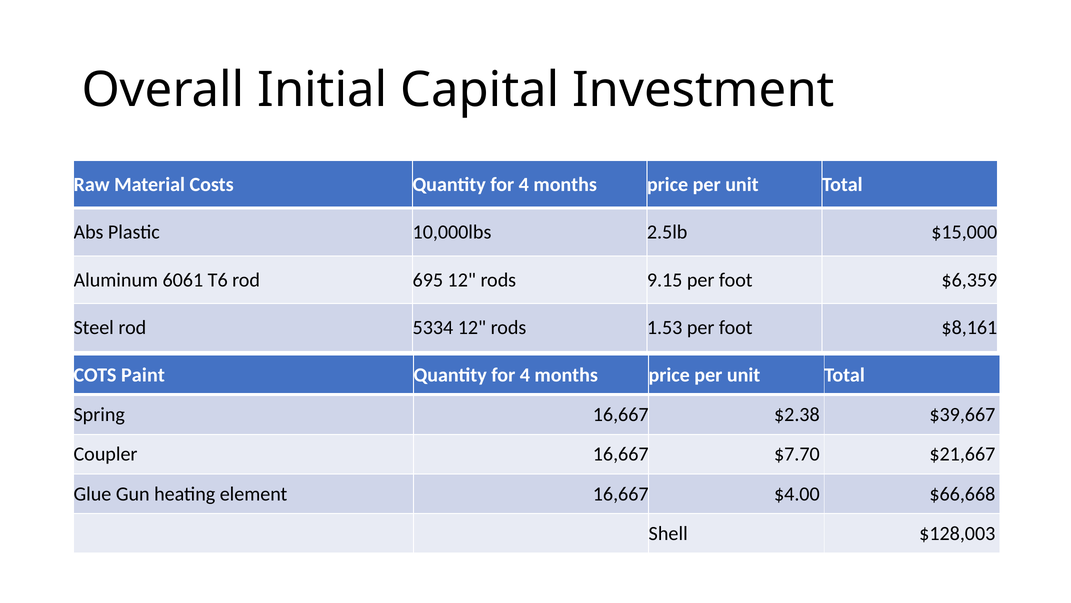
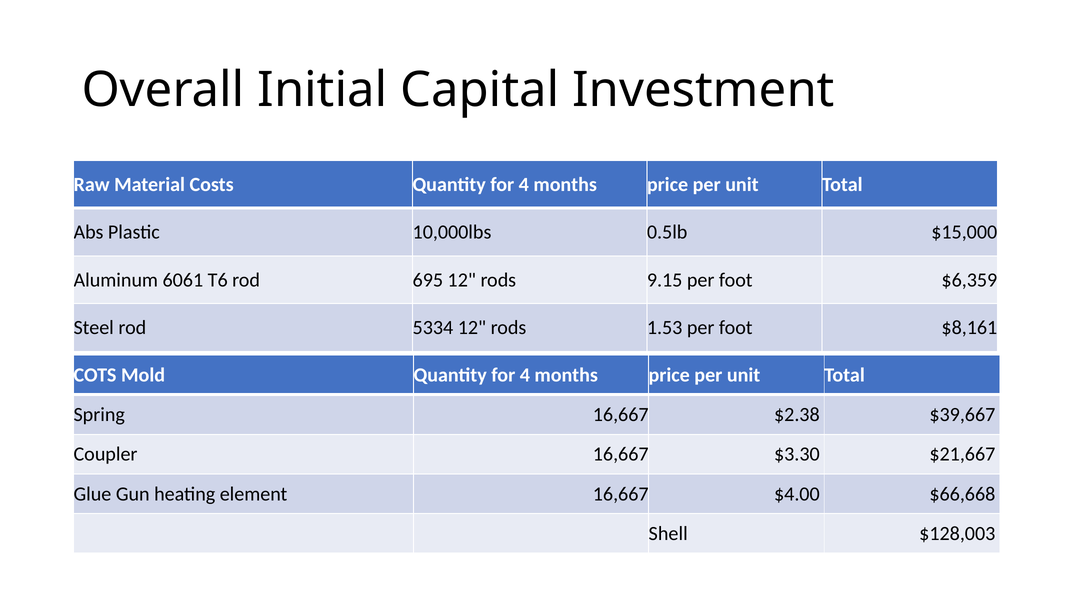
2.5lb: 2.5lb -> 0.5lb (667, 232)
Paint: Paint -> Mold (143, 375)
$7.70: $7.70 -> $3.30 (797, 454)
